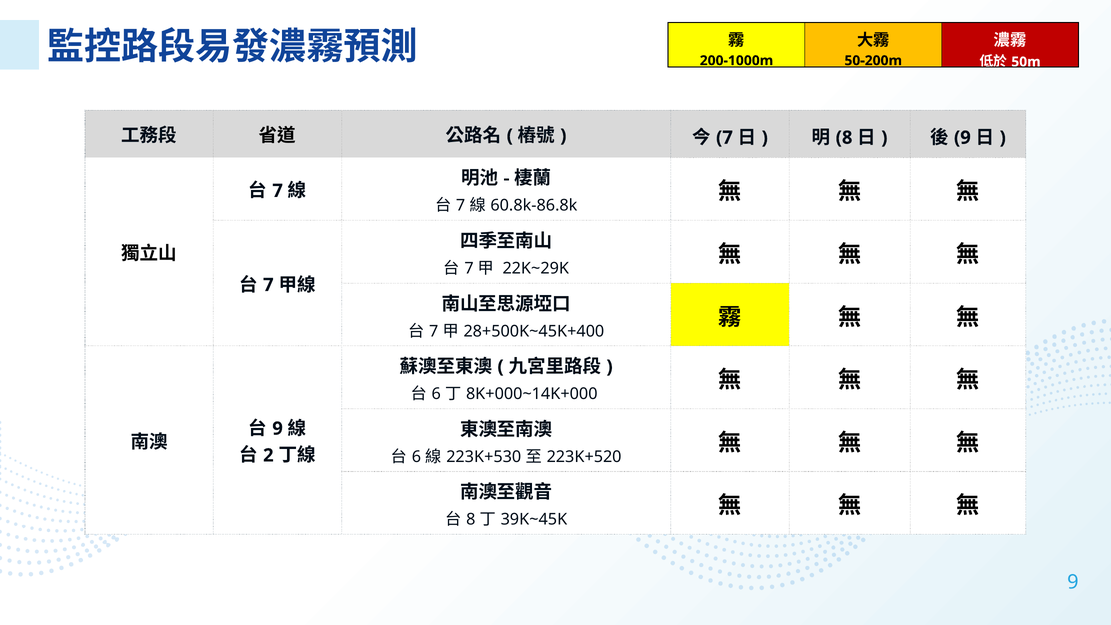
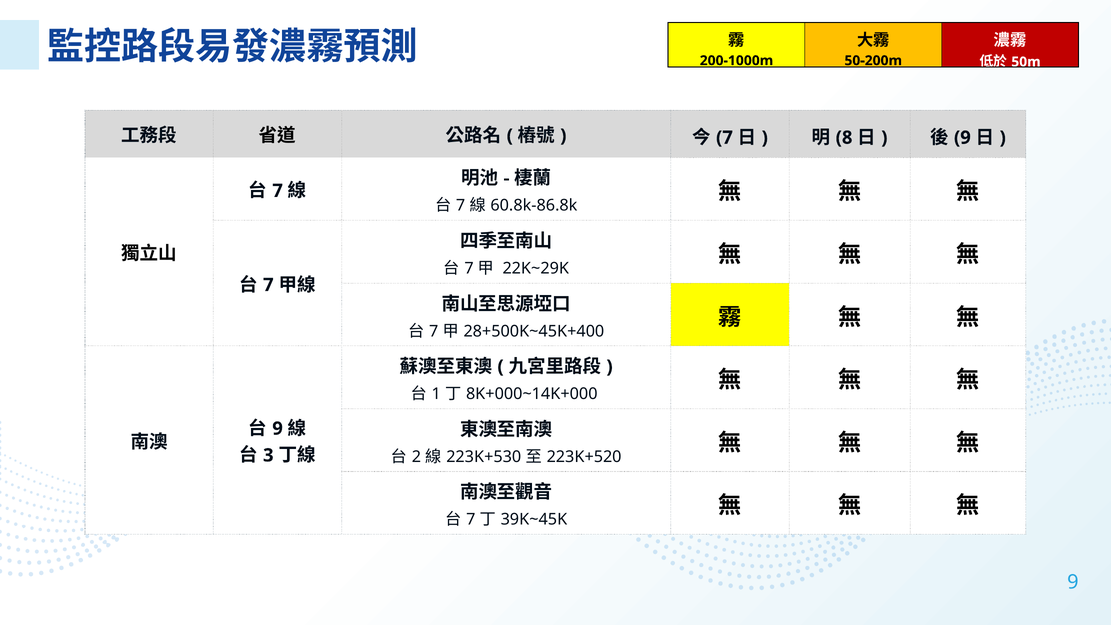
6: 6 -> 1 (436, 394)
2: 2 -> 3 (268, 455)
6: 6 -> 2 (416, 457)
8: 8 -> 7 (471, 519)
